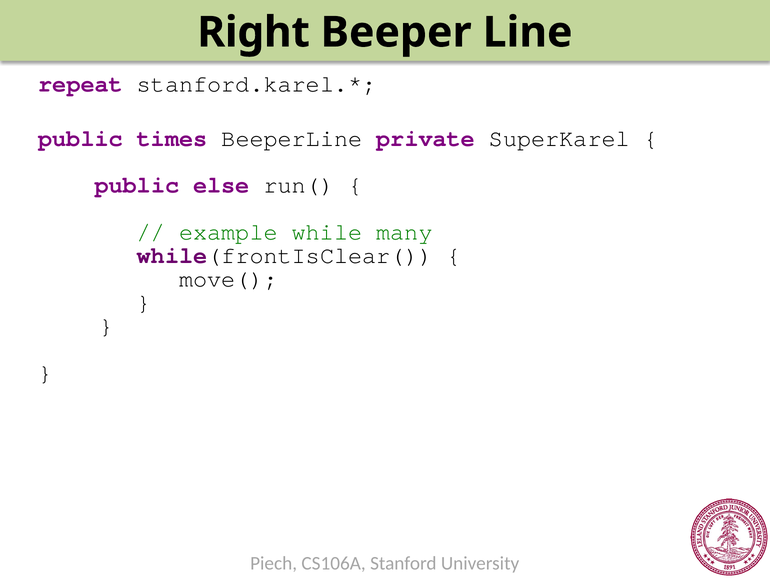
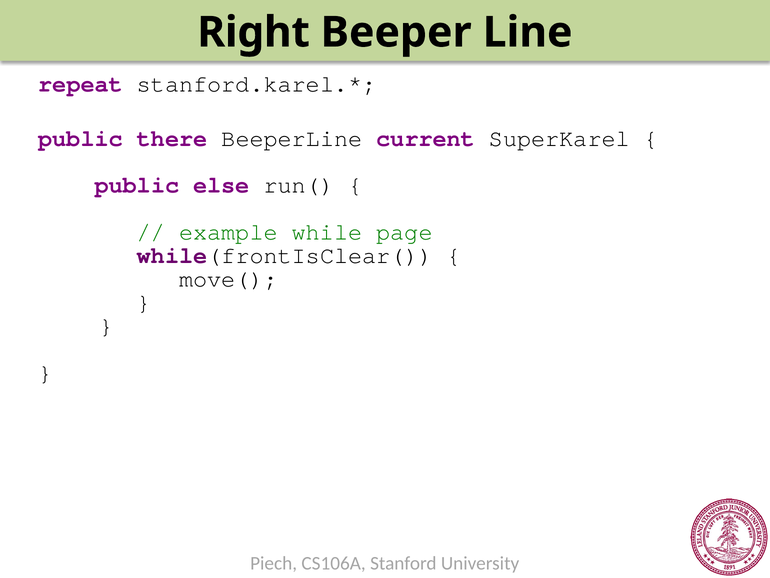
times: times -> there (172, 138)
private: private -> current (426, 138)
many: many -> page (404, 232)
